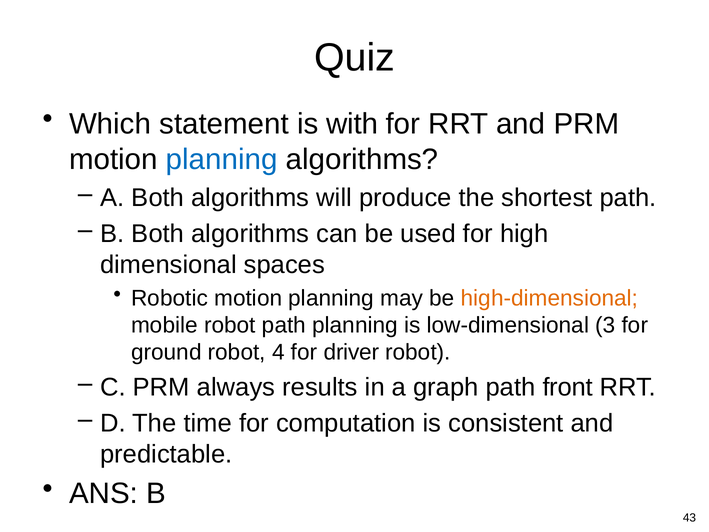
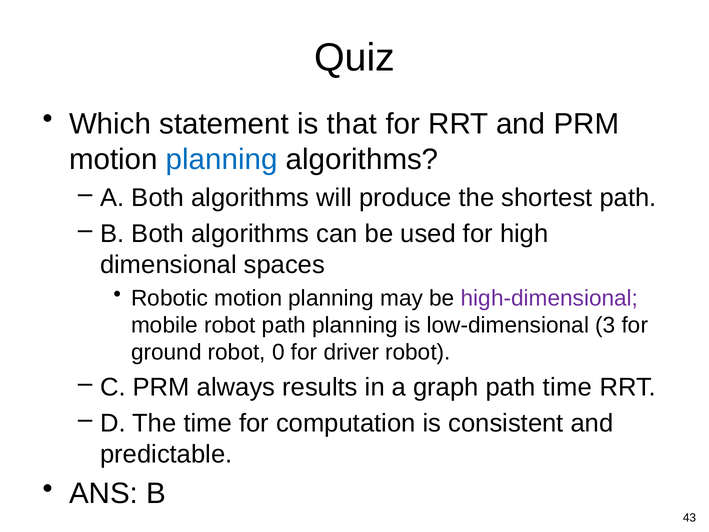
with: with -> that (352, 124)
high-dimensional colour: orange -> purple (549, 298)
4: 4 -> 0 (278, 352)
path front: front -> time (567, 387)
